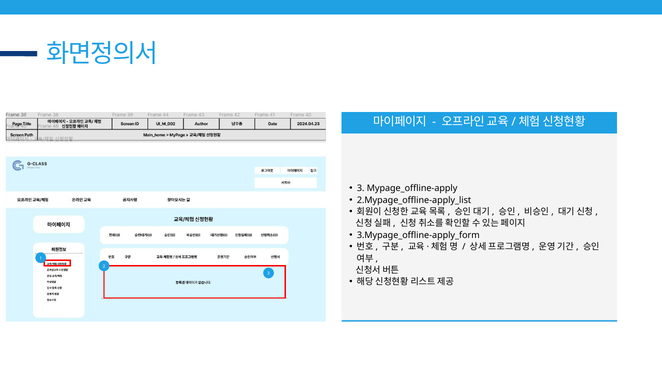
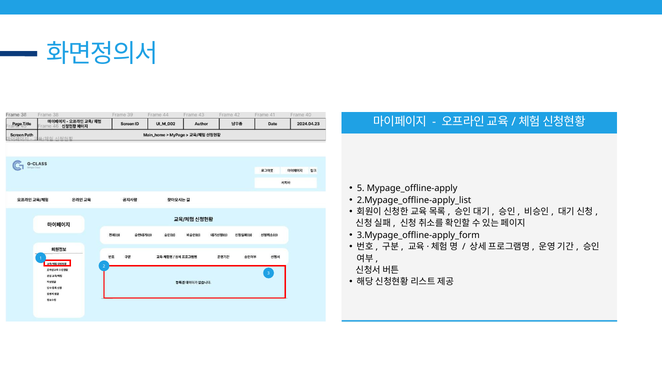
3: 3 -> 5 (361, 188)
